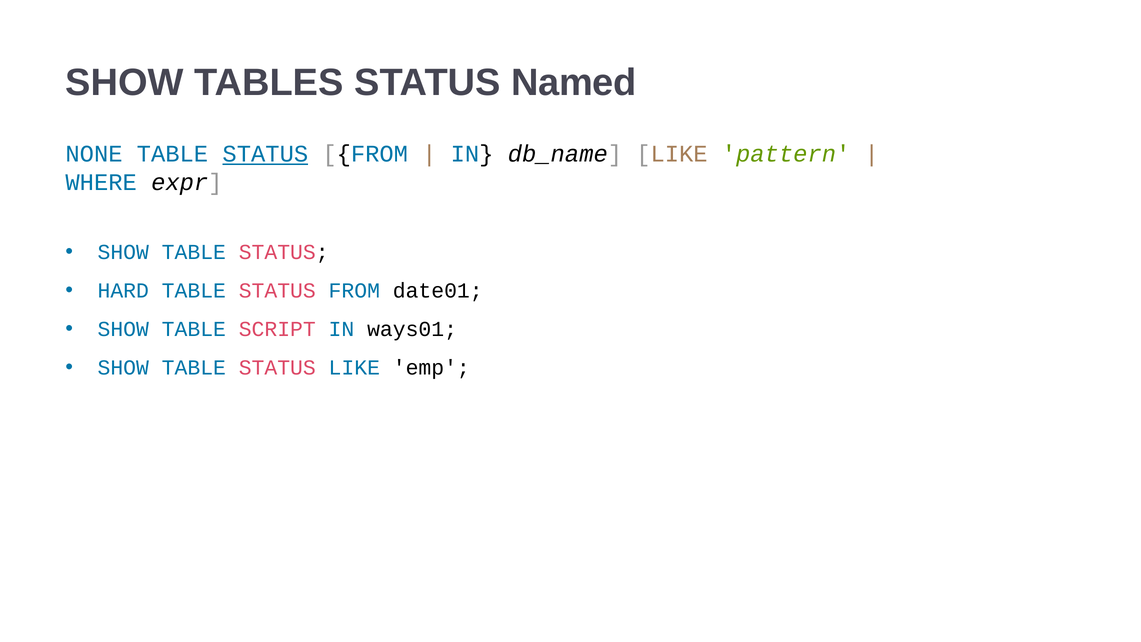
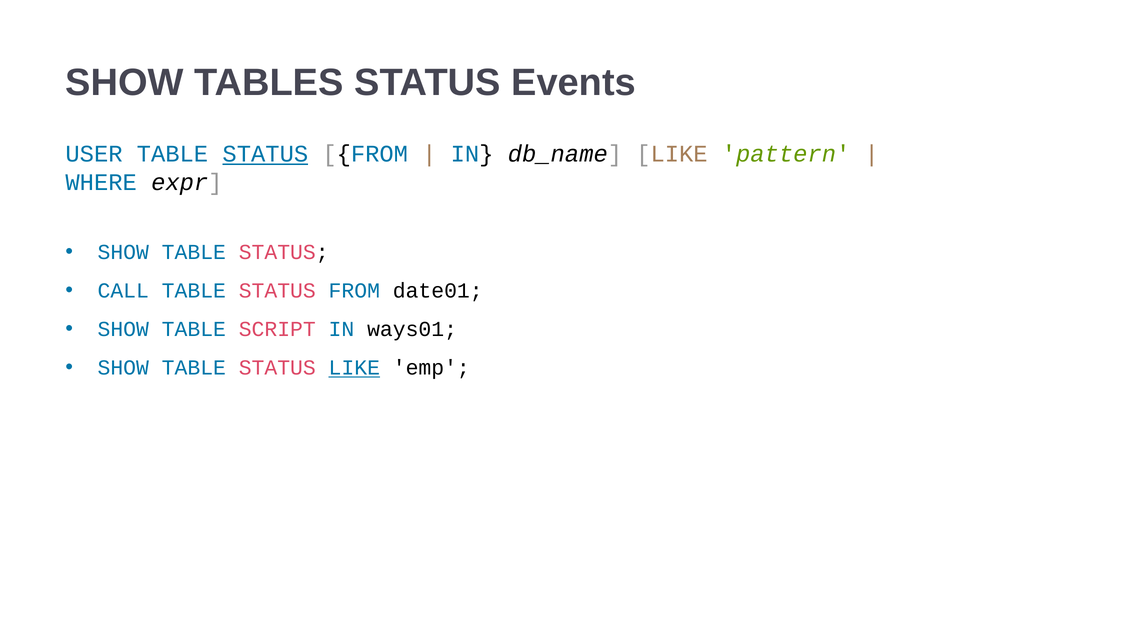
Named: Named -> Events (574, 83)
NONE: NONE -> USER (94, 154)
HARD: HARD -> CALL (123, 291)
LIKE underline: none -> present (354, 368)
